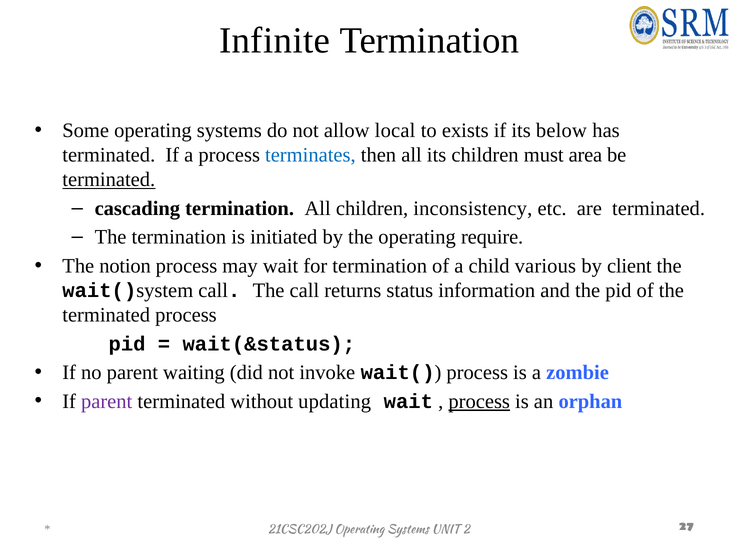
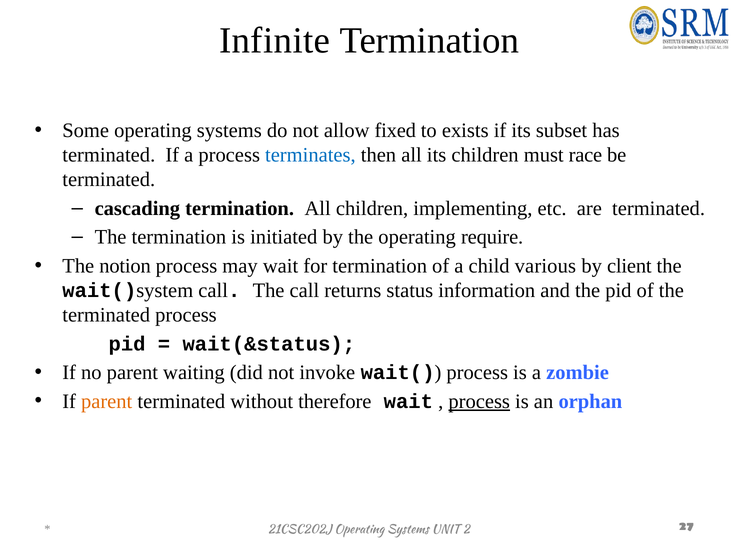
local: local -> fixed (395, 130)
below: below -> subset (562, 130)
area: area -> race (585, 155)
terminated underline: present -> none (109, 180)
inconsistency: inconsistency -> implementing (473, 208)
parent colour: purple -> orange (107, 401)
updating: updating -> therefore (335, 401)
